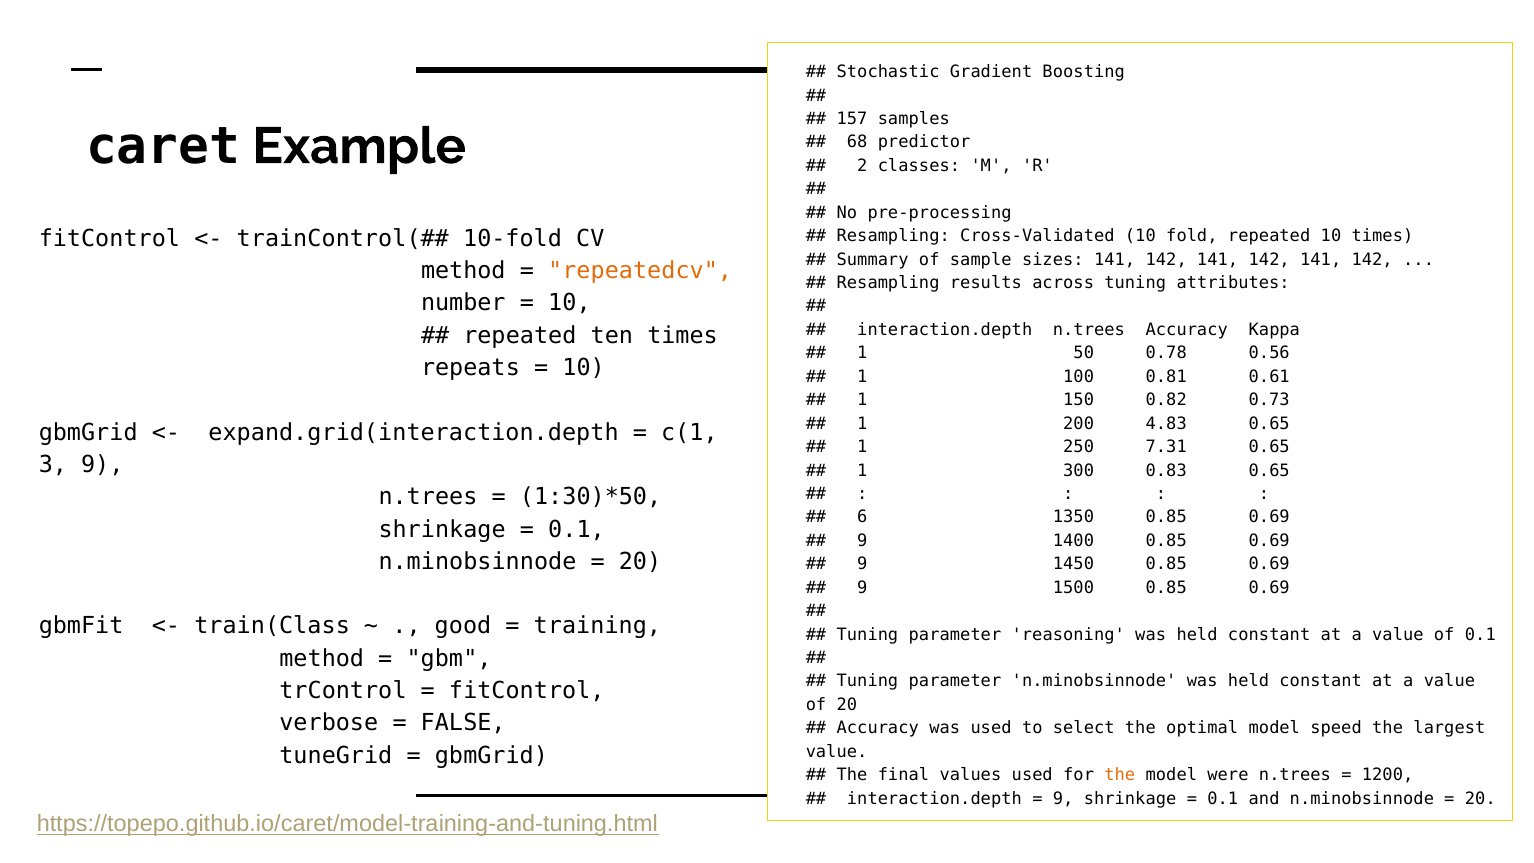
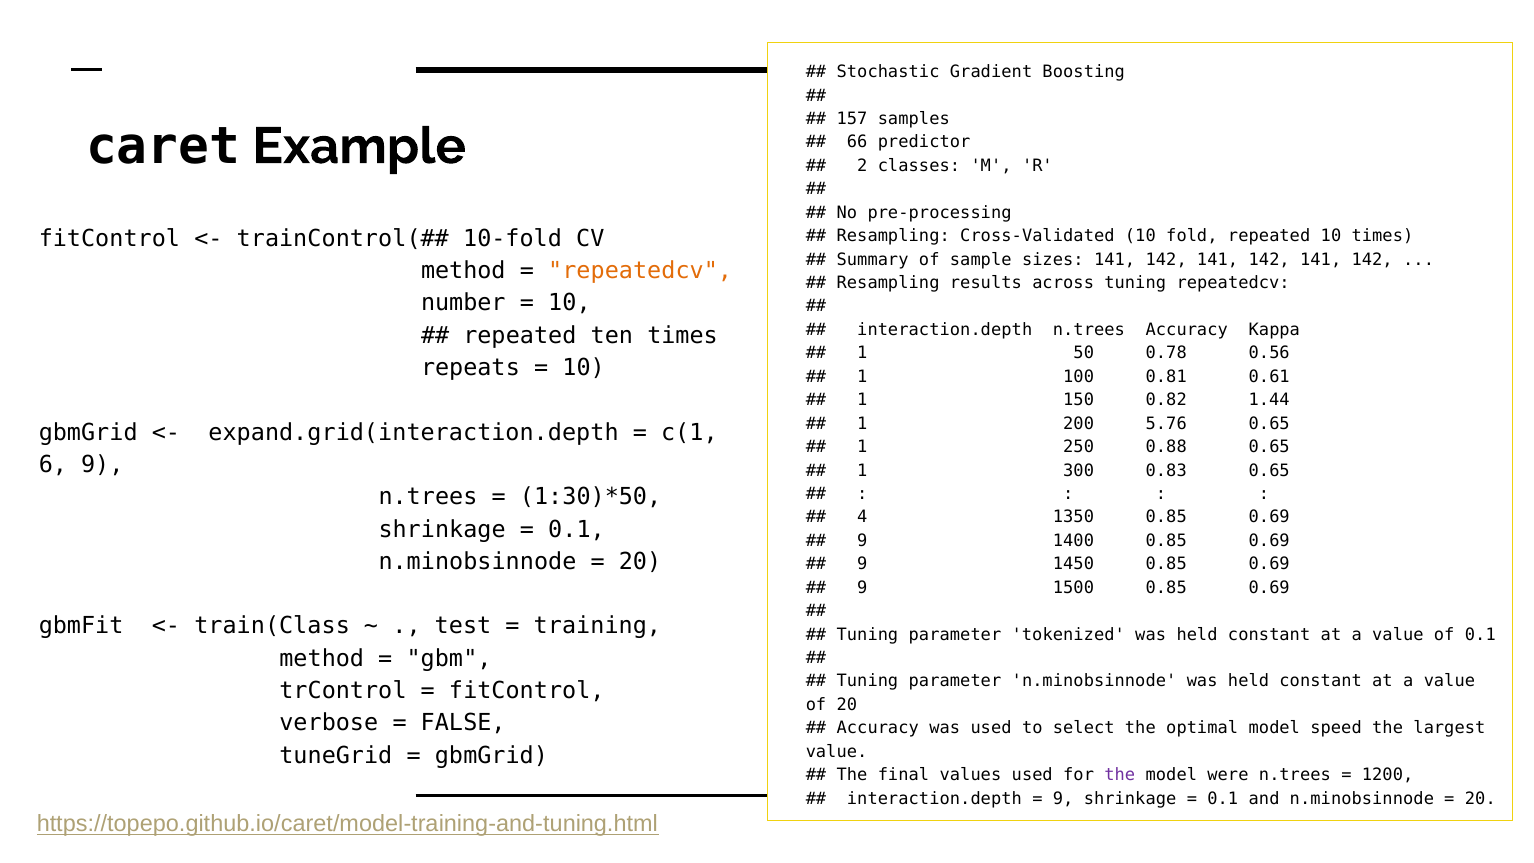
68: 68 -> 66 (857, 142)
tuning attributes: attributes -> repeatedcv (1233, 283)
0.73: 0.73 -> 1.44 (1269, 400)
4.83: 4.83 -> 5.76 (1166, 423)
7.31: 7.31 -> 0.88 (1166, 447)
3: 3 -> 6 (53, 465)
6: 6 -> 4 (862, 517)
good: good -> test (463, 626)
reasoning: reasoning -> tokenized (1068, 634)
the colour: orange -> purple (1120, 775)
